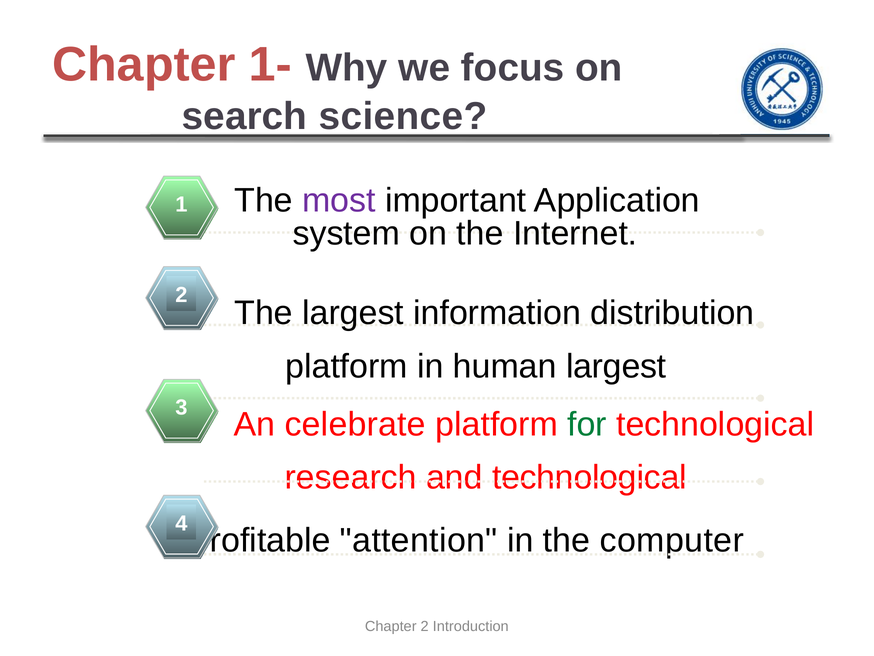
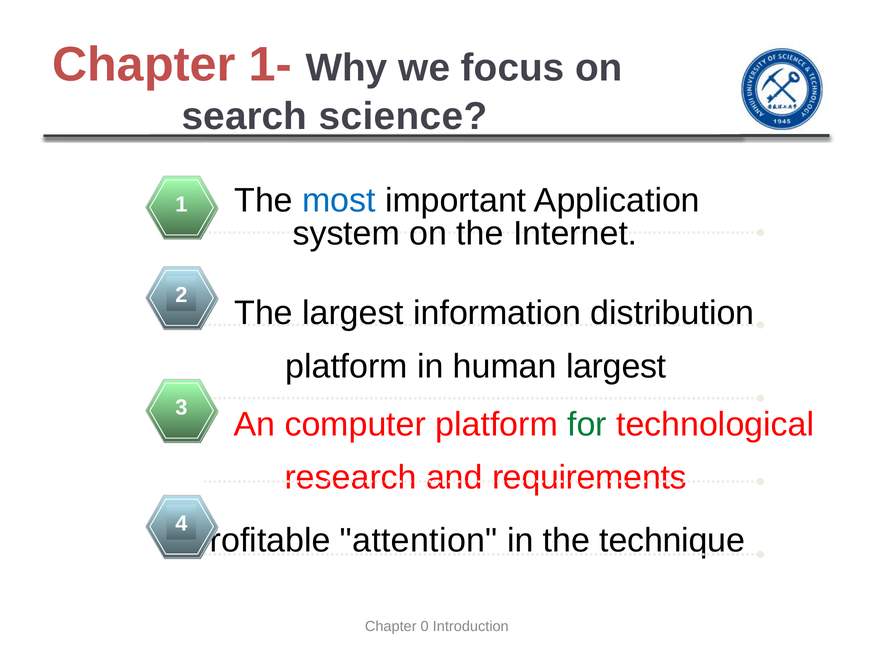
most colour: purple -> blue (339, 201)
celebrate: celebrate -> computer (355, 424)
and technological: technological -> requirements (589, 477)
computer: computer -> technique (672, 540)
Chapter 2: 2 -> 0 (425, 626)
